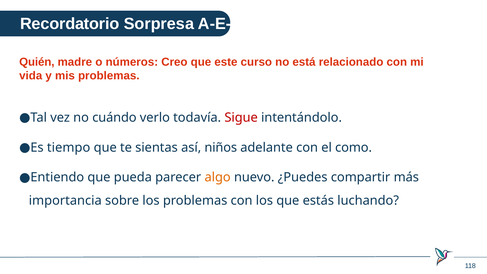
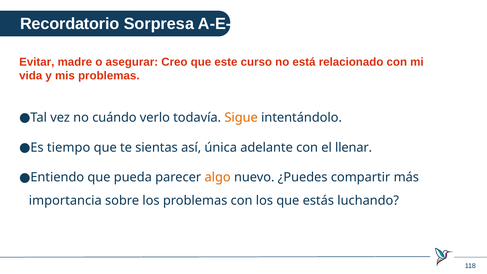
Quién: Quién -> Evitar (37, 62)
números: números -> asegurar (132, 62)
Sigue colour: red -> orange (241, 118)
niños: niños -> única (221, 147)
como: como -> llenar (354, 147)
